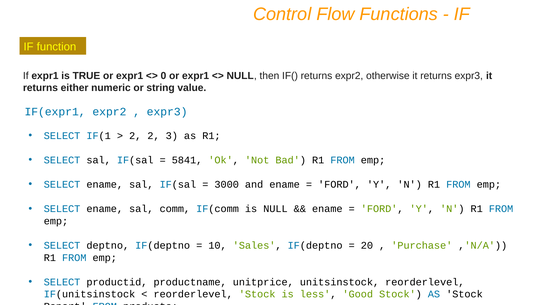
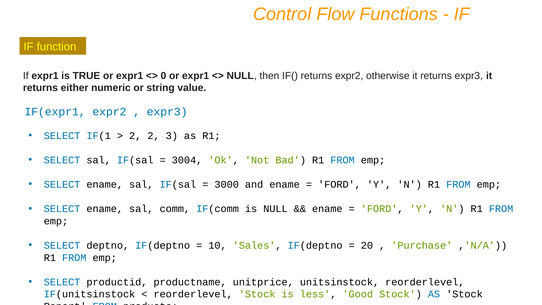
5841: 5841 -> 3004 (187, 160)
